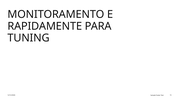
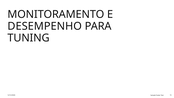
RAPIDAMENTE: RAPIDAMENTE -> DESEMPENHO (45, 26)
